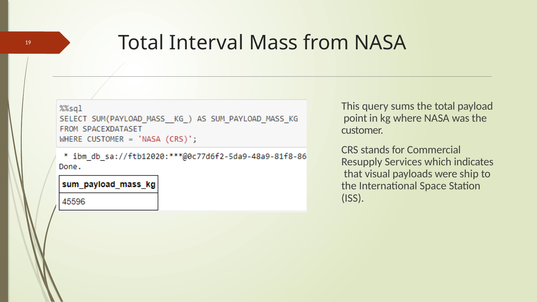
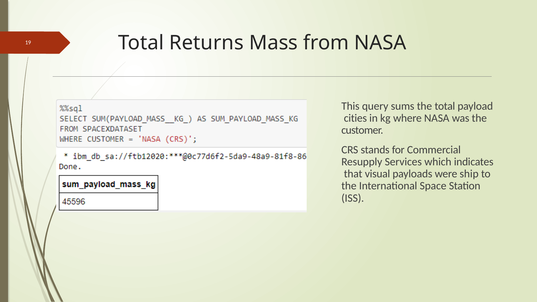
Interval: Interval -> Returns (206, 43)
point: point -> cities (355, 118)
